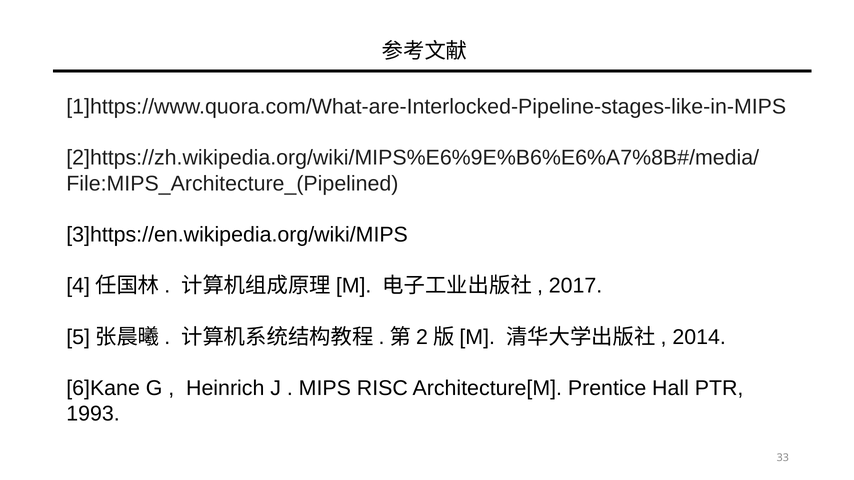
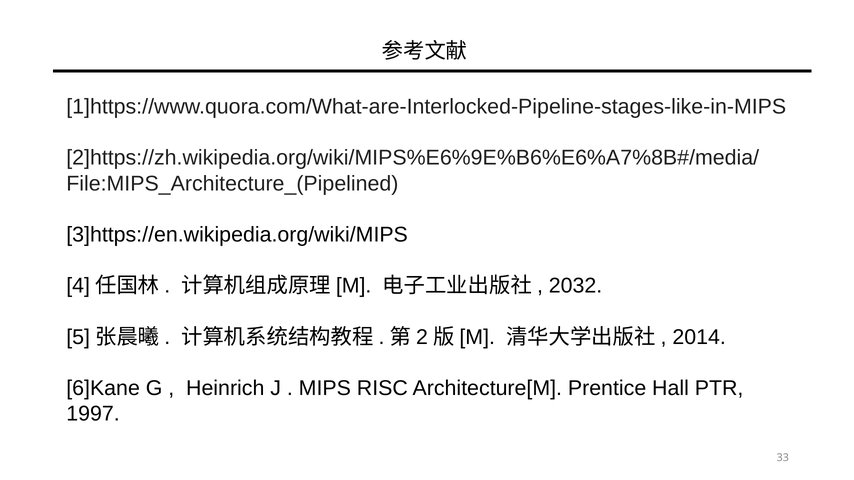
2017: 2017 -> 2032 (576, 286)
1993: 1993 -> 1997 (93, 414)
